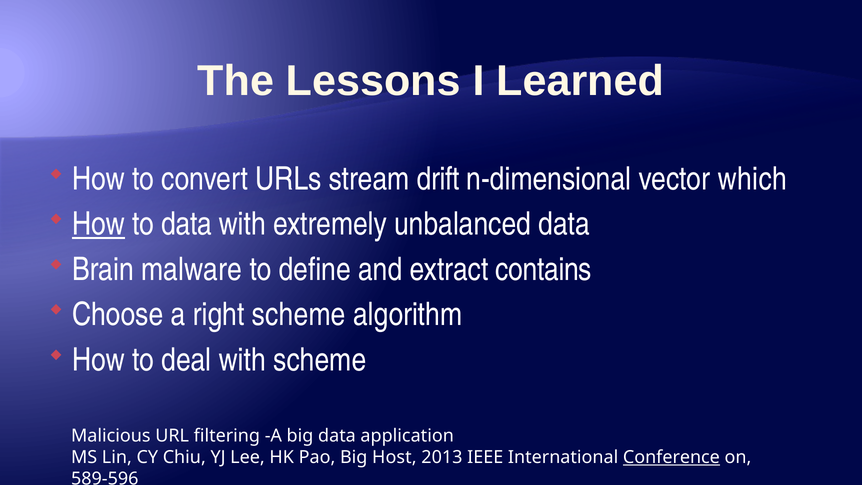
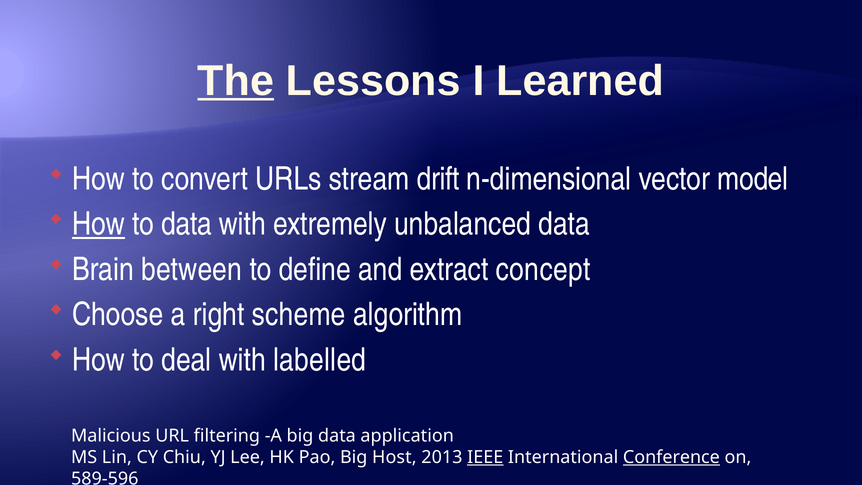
The underline: none -> present (236, 81)
which: which -> model (753, 179)
malware: malware -> between (192, 269)
contains: contains -> concept (543, 269)
with scheme: scheme -> labelled (320, 360)
IEEE underline: none -> present (485, 457)
